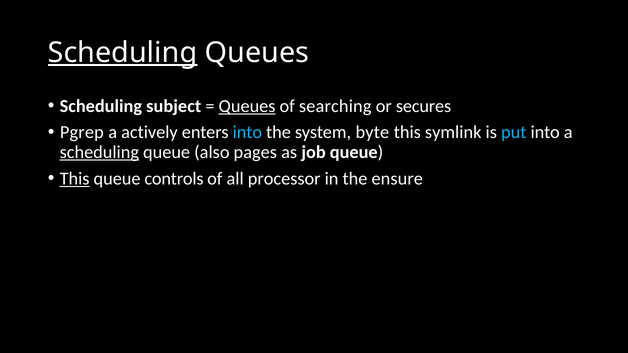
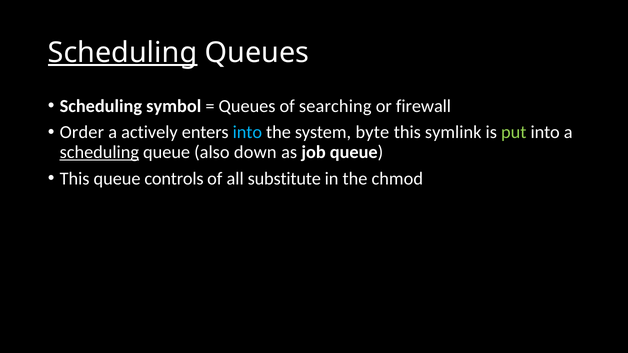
subject: subject -> symbol (174, 106)
Queues underline: present -> none (247, 106)
secures: secures -> firewall (423, 106)
Pgrep: Pgrep -> Order (82, 133)
put colour: light blue -> light green (514, 133)
pages: pages -> down (255, 152)
This underline: present -> none (75, 179)
processor: processor -> substitute (284, 179)
ensure: ensure -> chmod (397, 179)
